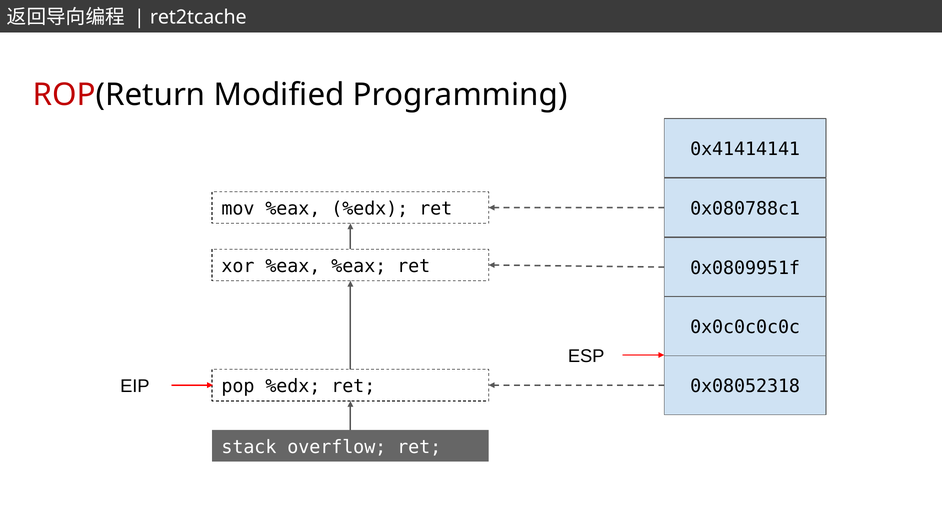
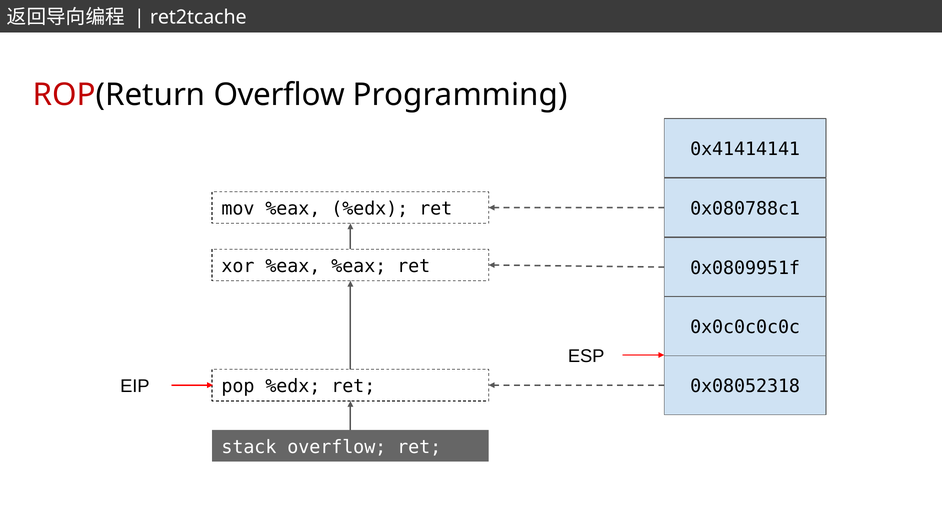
ROP(Return Modified: Modified -> Overflow (279, 95)
